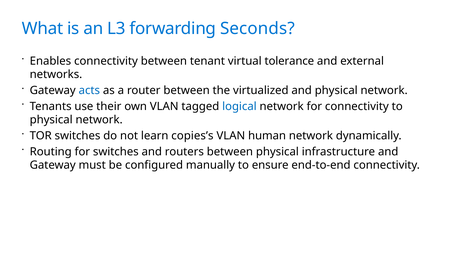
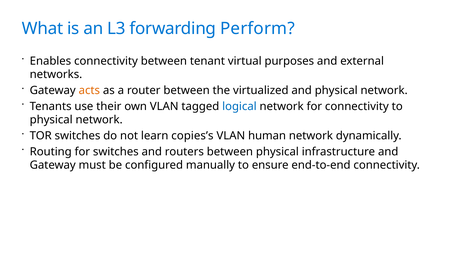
Seconds: Seconds -> Perform (257, 28)
tolerance: tolerance -> purposes (289, 61)
acts colour: blue -> orange (89, 91)
